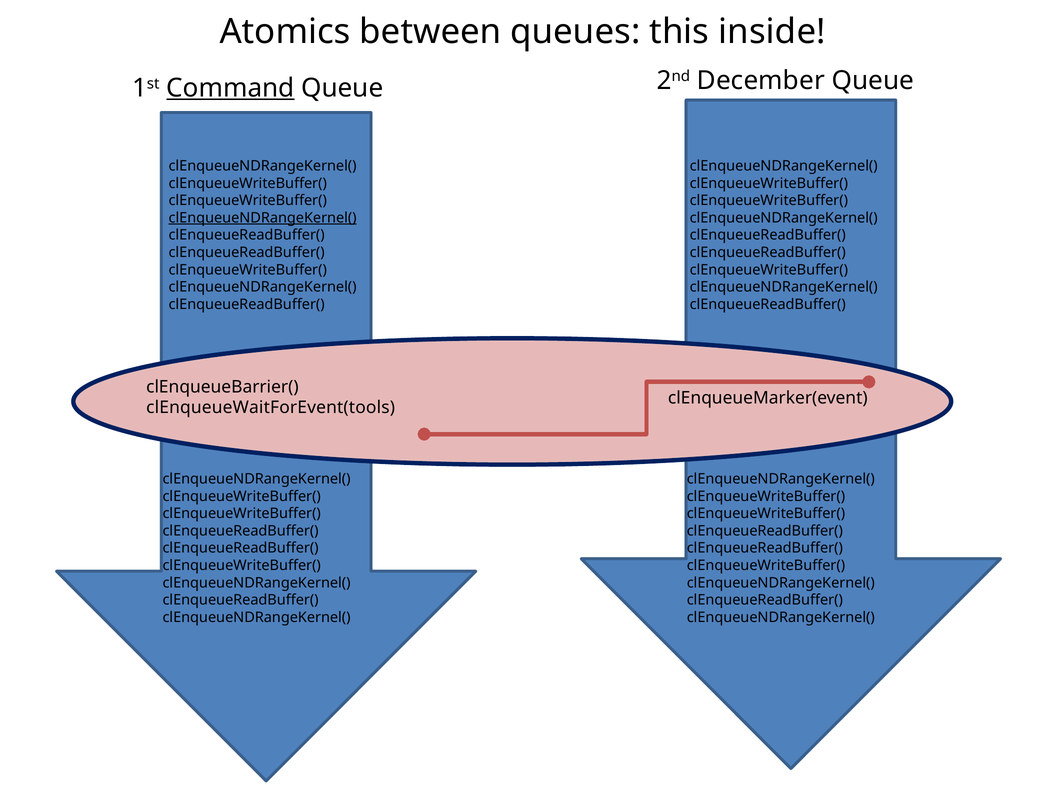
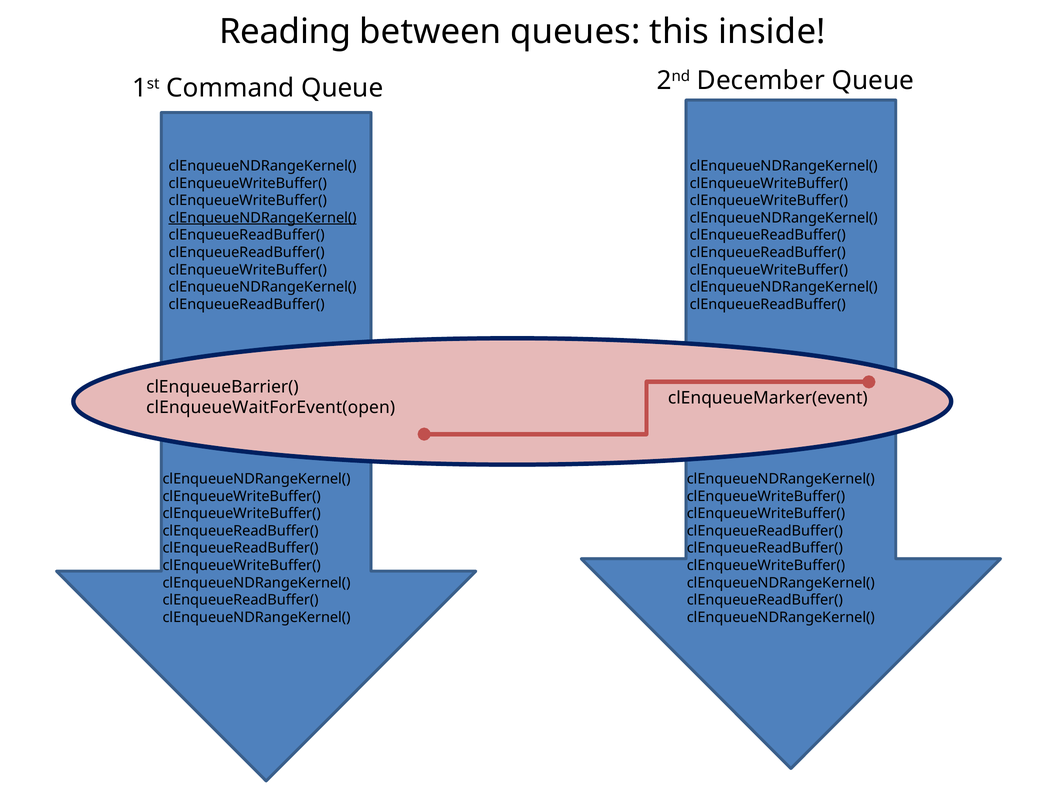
Atomics: Atomics -> Reading (285, 32)
Command underline: present -> none (230, 88)
clEnqueueWaitForEvent(tools: clEnqueueWaitForEvent(tools -> clEnqueueWaitForEvent(open (271, 407)
